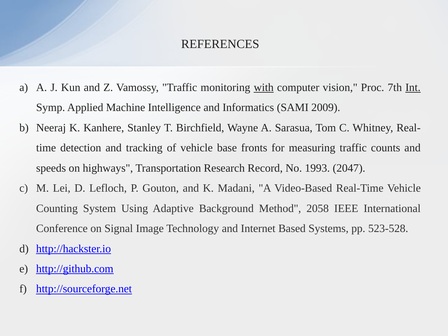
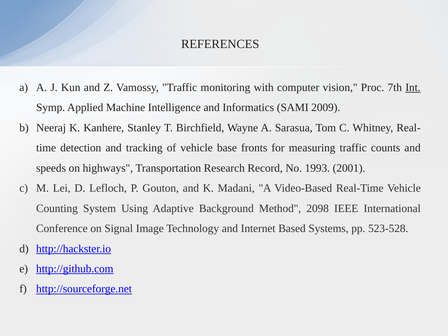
with underline: present -> none (264, 87)
2047: 2047 -> 2001 (349, 168)
2058: 2058 -> 2098 (318, 208)
